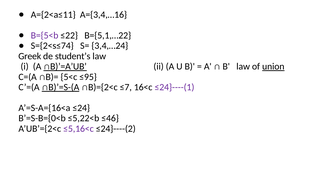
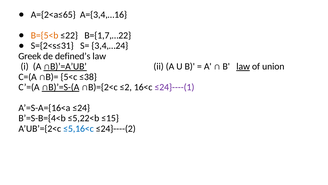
A={2<a≤11: A={2<a≤11 -> A={2<a≤65 (53, 15)
B={5<b colour: purple -> orange (45, 35)
B={5,1,…22: B={5,1,…22 -> B={1,7,…22 (108, 35)
S={2<s≤74: S={2<s≤74 -> S={2<s≤31 (52, 46)
student’s: student’s -> defined’s (73, 56)
law underline: none -> present (243, 66)
union underline: present -> none (273, 66)
≤95: ≤95 -> ≤38 (88, 77)
≤7: ≤7 -> ≤2 (126, 87)
B’=S-B={0<b: B’=S-B={0<b -> B’=S-B={4<b (42, 118)
≤46: ≤46 -> ≤15 (110, 118)
≤5,16<c colour: purple -> blue (79, 128)
